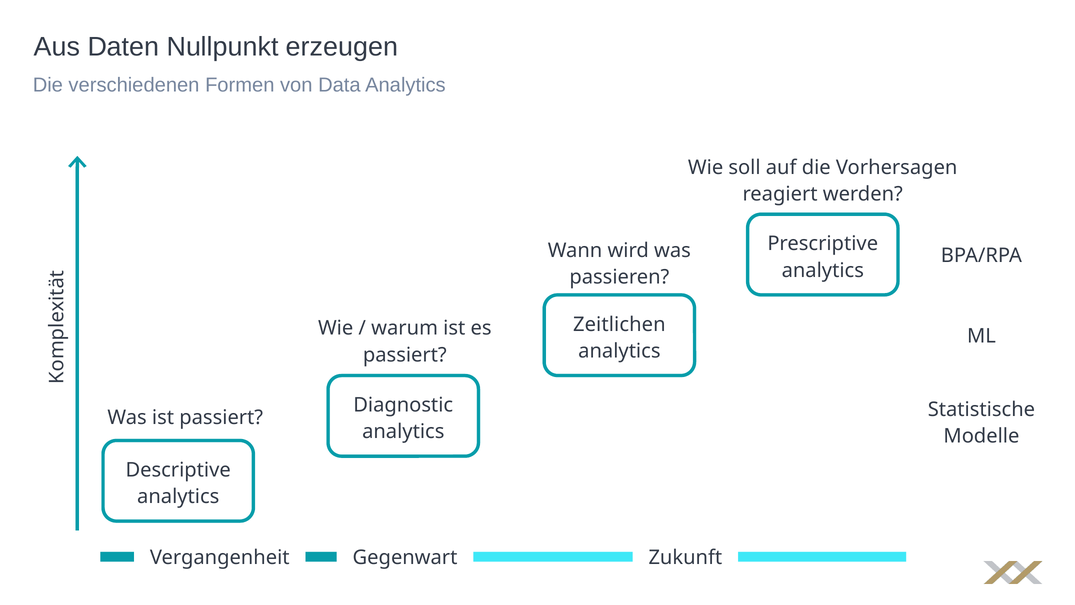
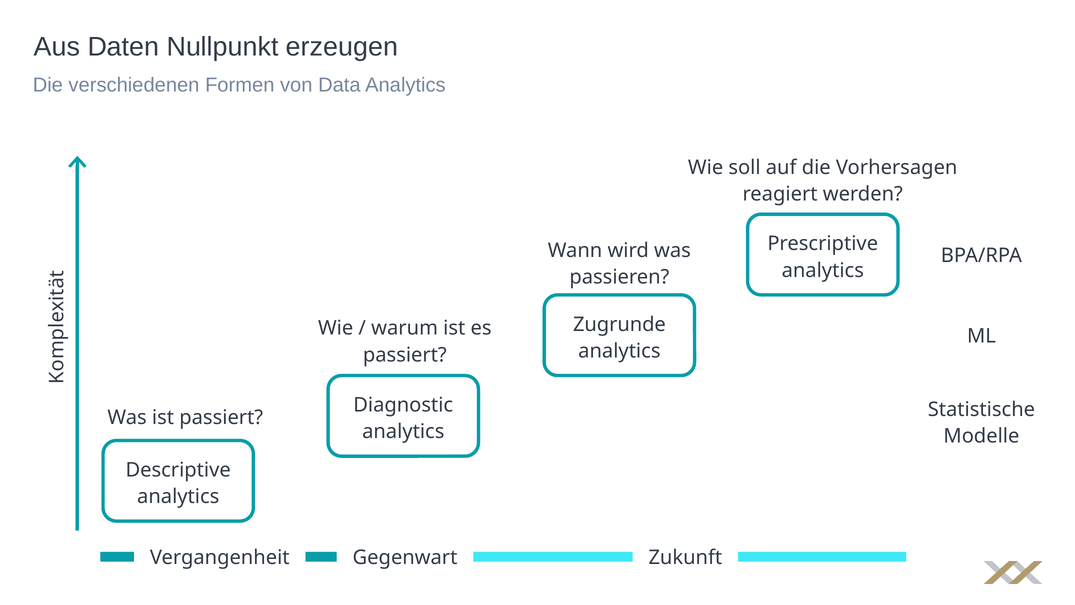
Zeitlichen: Zeitlichen -> Zugrunde (619, 324)
